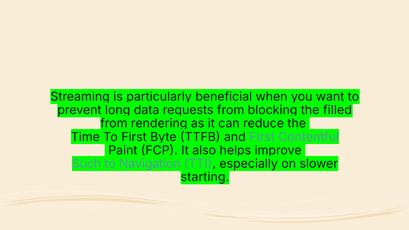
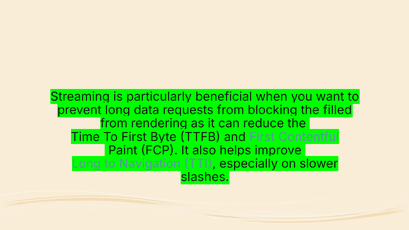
Such: Such -> Long (86, 164)
starting: starting -> slashes (205, 177)
